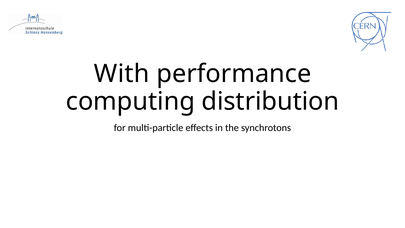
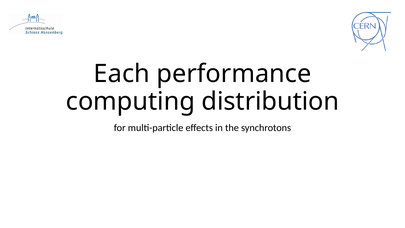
With: With -> Each (122, 74)
